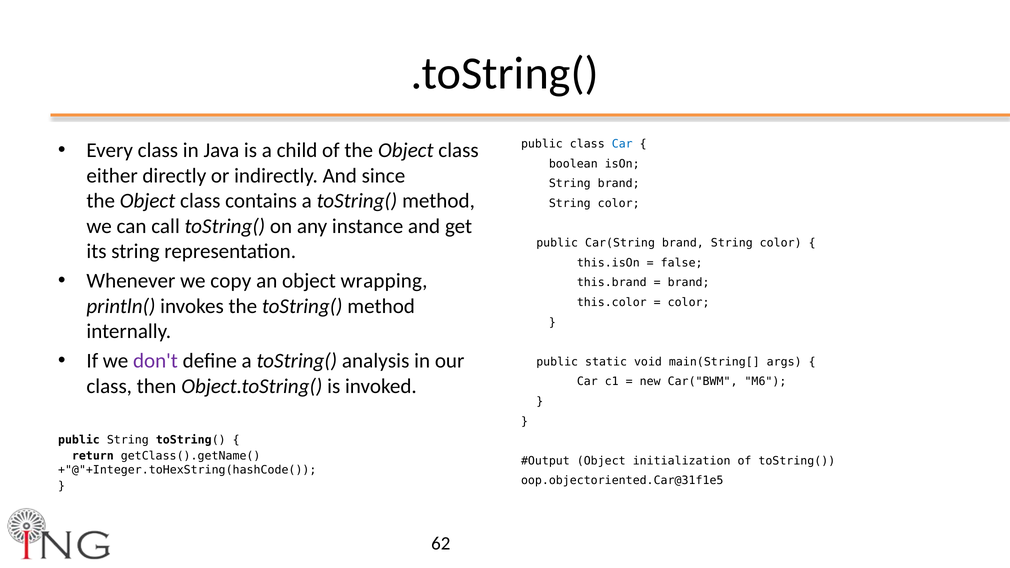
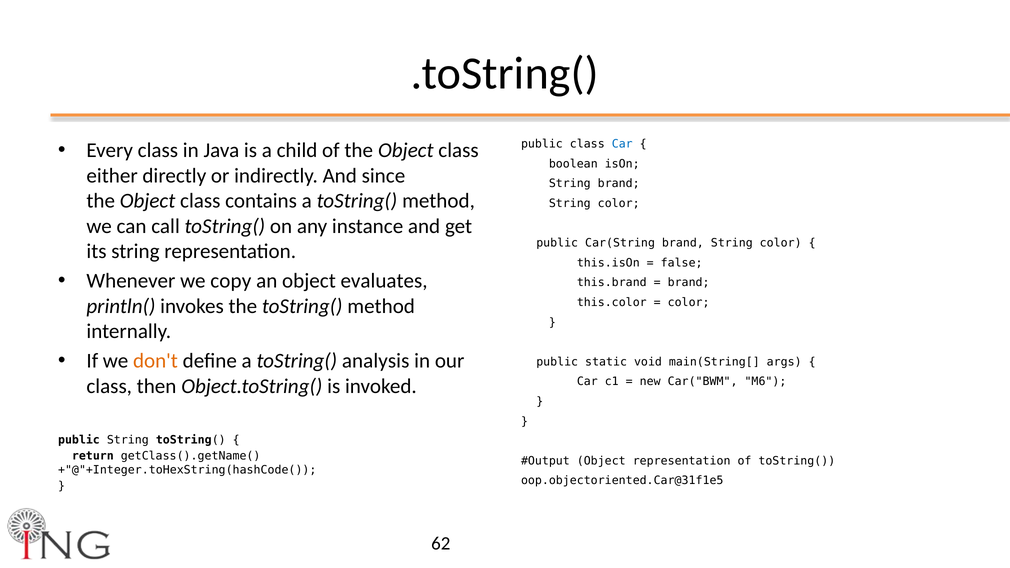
wrapping: wrapping -> evaluates (384, 281)
don't colour: purple -> orange (155, 361)
Object initialization: initialization -> representation (682, 461)
